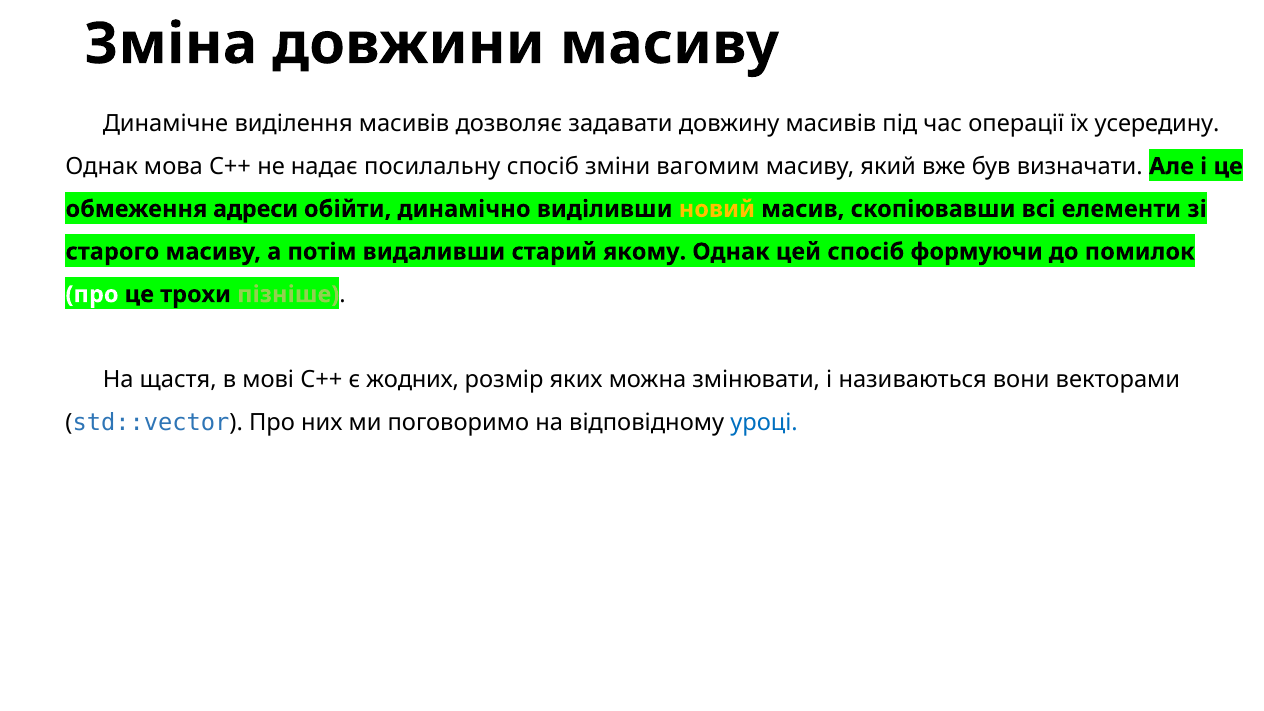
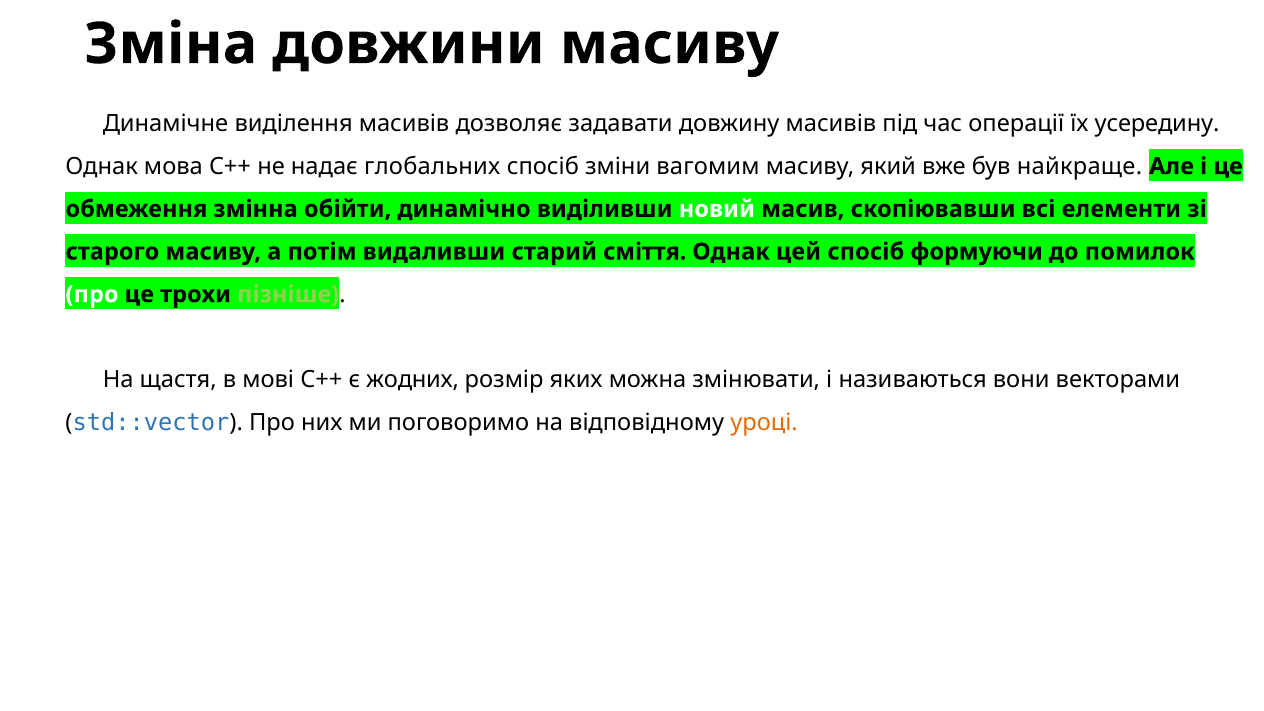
посилальну: посилальну -> глобальних (432, 166)
визначати: визначати -> найкраще (1080, 166)
адреси: адреси -> змінна (256, 209)
новий colour: yellow -> white (717, 209)
якому: якому -> сміття (645, 252)
уроці colour: blue -> orange (764, 422)
